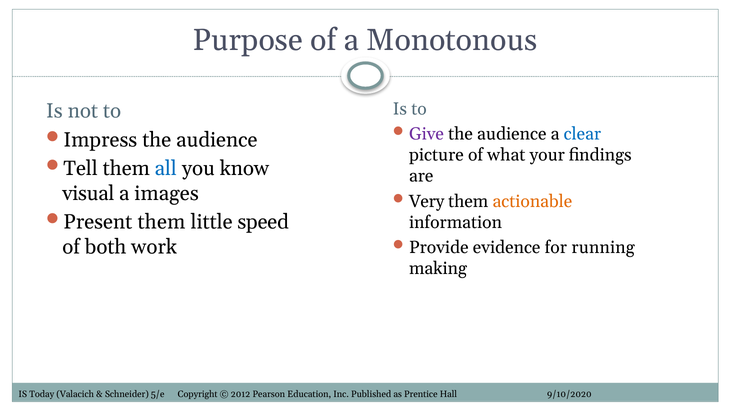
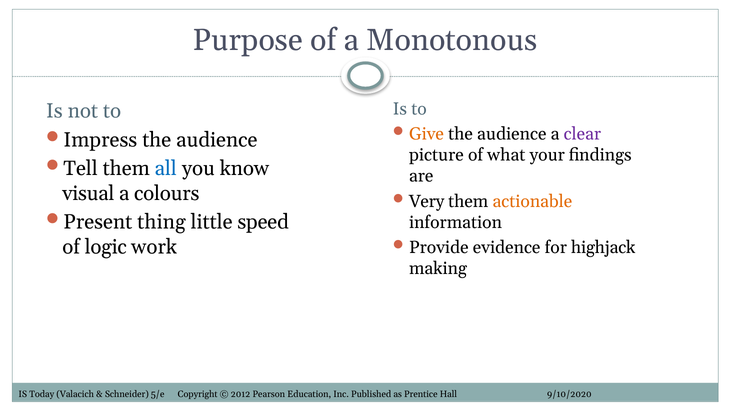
Give colour: purple -> orange (426, 134)
clear colour: blue -> purple (582, 134)
images: images -> colours (167, 193)
Present them: them -> thing (161, 222)
running: running -> highjack (603, 247)
both: both -> logic (106, 247)
